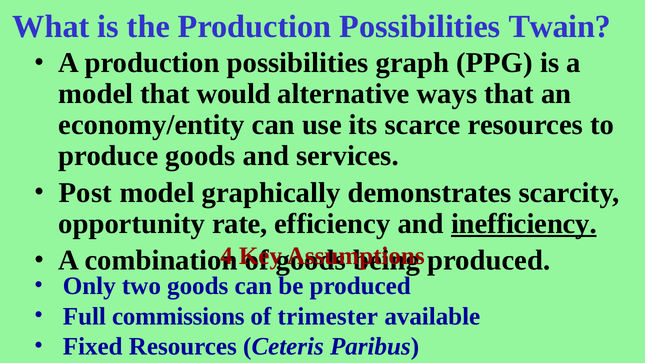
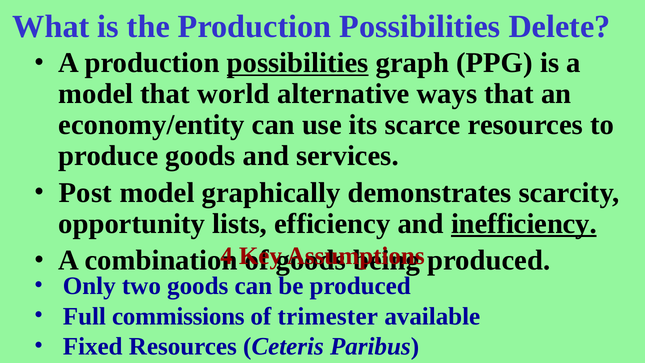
Twain: Twain -> Delete (560, 26)
possibilities underline: none -> present (298, 63)
would: would -> world (234, 94)
rate: rate -> lists (240, 224)
